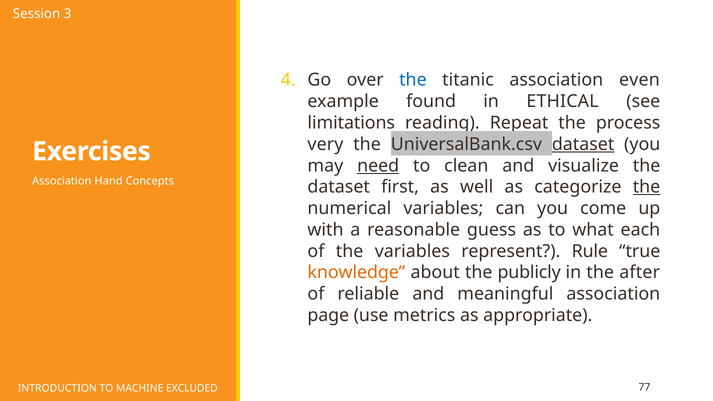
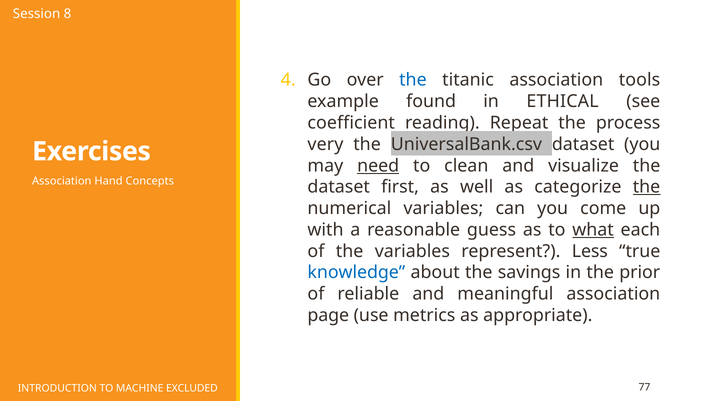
3: 3 -> 8 (68, 14)
even: even -> tools (640, 80)
limitations: limitations -> coefficient (351, 123)
dataset underline: present -> none (583, 144)
what underline: none -> present (593, 230)
Rule: Rule -> Less (590, 251)
knowledge colour: orange -> blue (356, 273)
publicly: publicly -> savings (529, 273)
after: after -> prior (640, 273)
